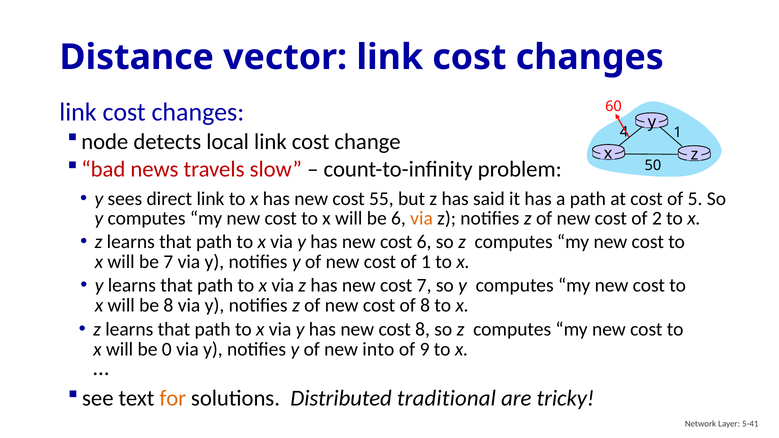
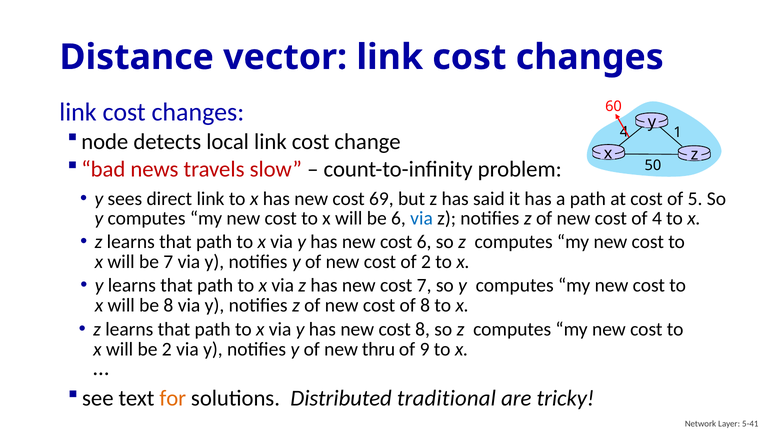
55: 55 -> 69 (381, 199)
via colour: orange -> blue (422, 219)
of 2: 2 -> 4 (657, 219)
of 1: 1 -> 2 (426, 262)
be 0: 0 -> 2 (167, 349)
into: into -> thru (379, 349)
